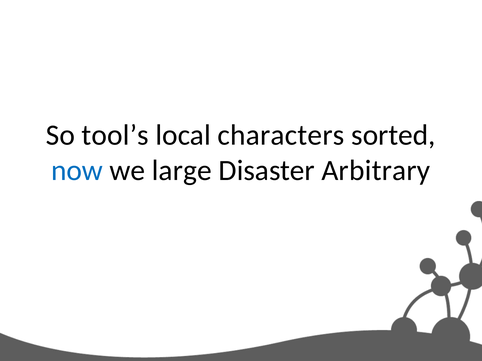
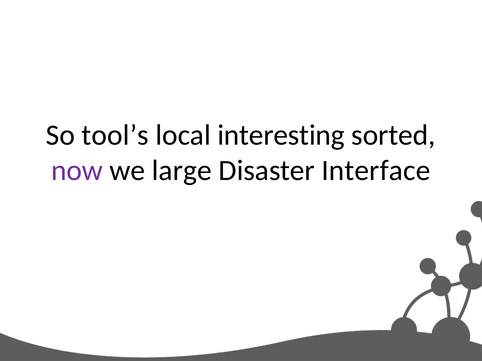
characters: characters -> interesting (281, 135)
now colour: blue -> purple (77, 171)
Arbitrary: Arbitrary -> Interface (376, 171)
